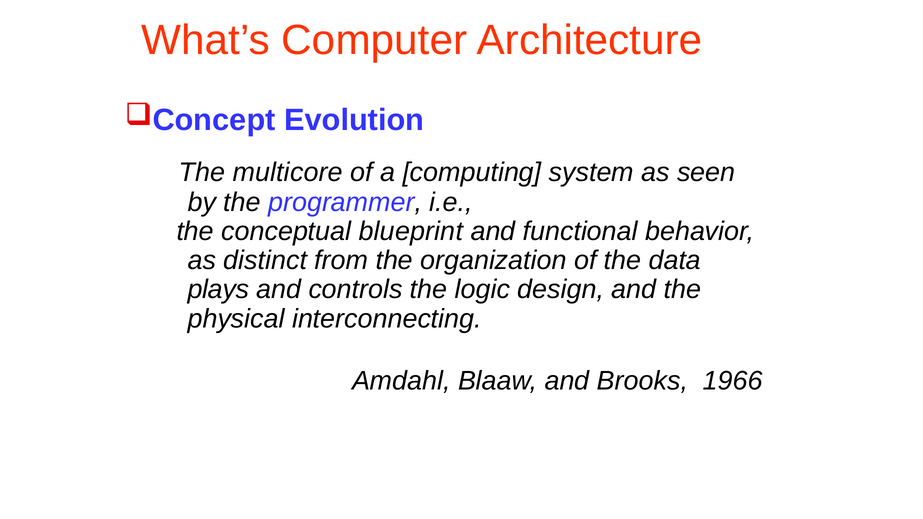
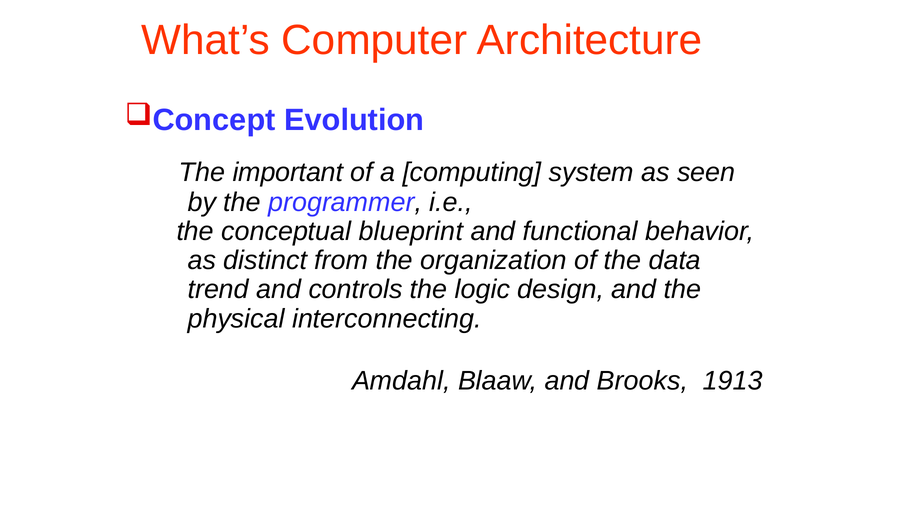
multicore: multicore -> important (288, 173)
plays: plays -> trend (218, 290)
1966: 1966 -> 1913 (733, 381)
